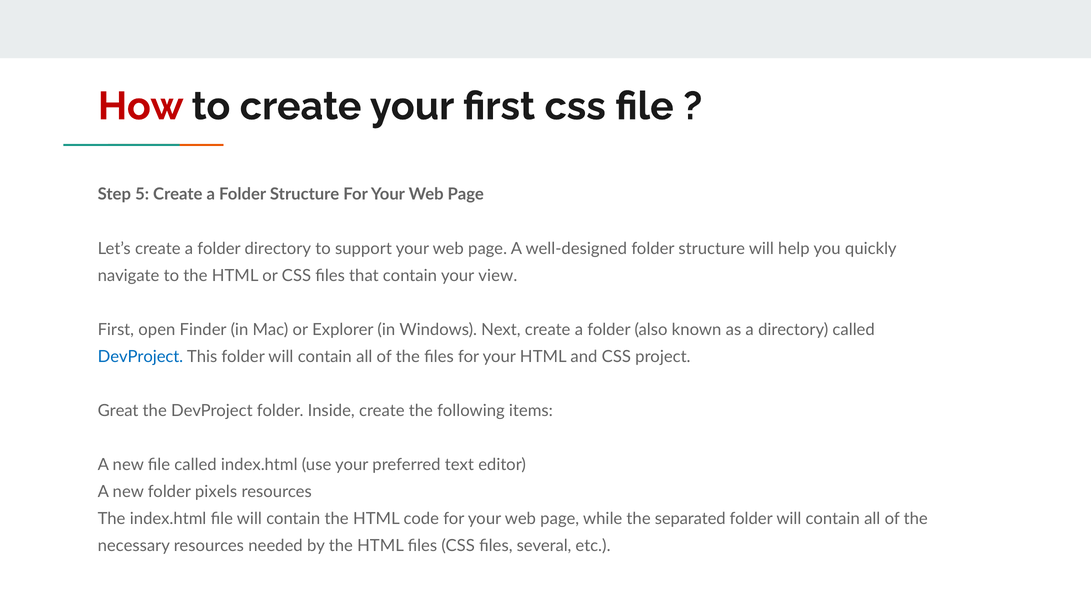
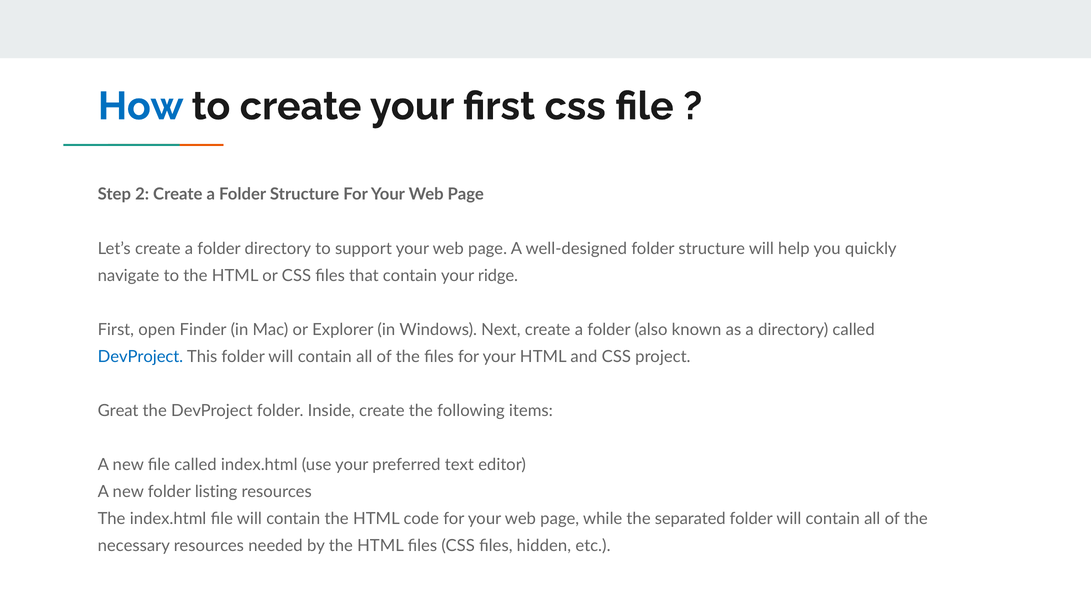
How colour: red -> blue (141, 106)
5: 5 -> 2 (142, 194)
view: view -> ridge (498, 275)
pixels: pixels -> listing (216, 492)
several: several -> hidden (544, 546)
